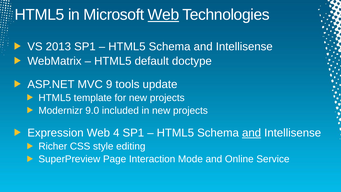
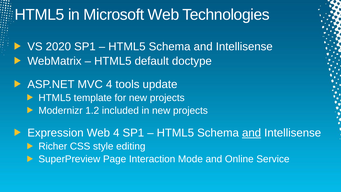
Web underline: present -> none (163, 15)
2013: 2013 -> 2020 (58, 47)
MVC 9: 9 -> 4 (109, 84)
9.0: 9.0 -> 1.2 (92, 111)
